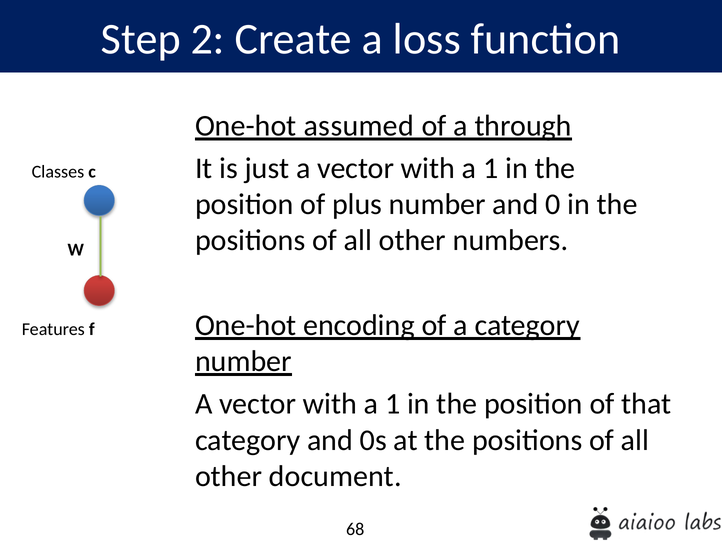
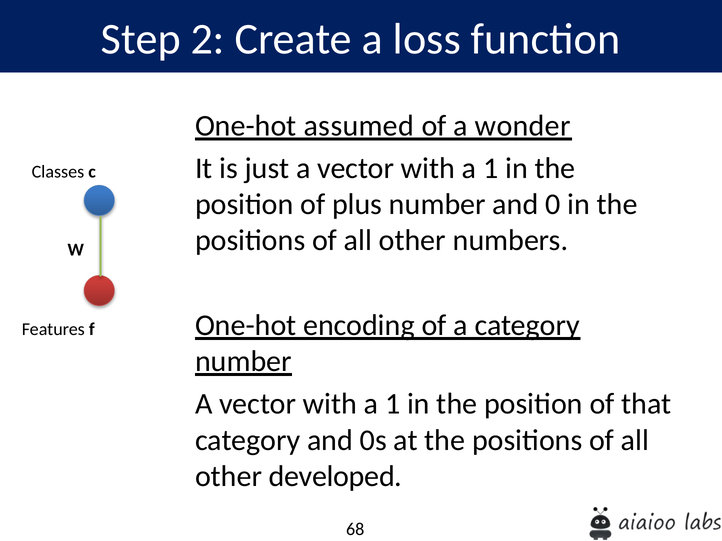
through: through -> wonder (523, 126)
document: document -> developed (335, 477)
